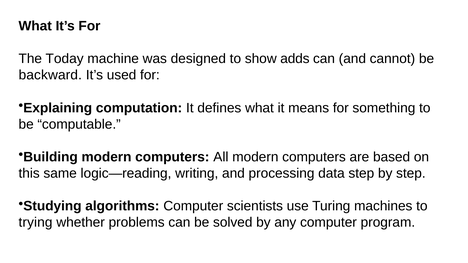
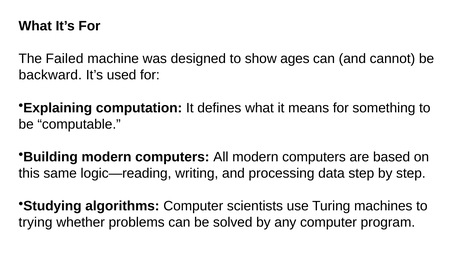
Today: Today -> Failed (65, 59)
adds: adds -> ages (295, 59)
